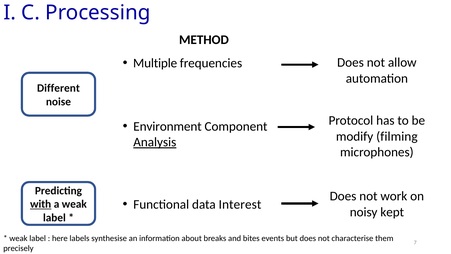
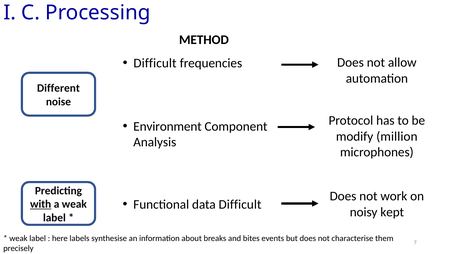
Multiple: Multiple -> Difficult (155, 63)
filming: filming -> million (397, 136)
Analysis underline: present -> none (155, 142)
data Interest: Interest -> Difficult (240, 204)
